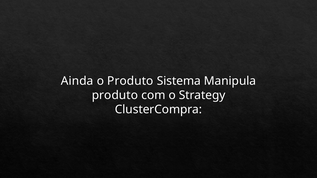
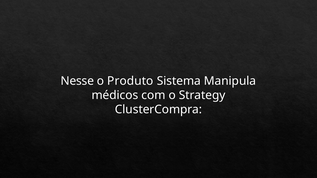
Ainda: Ainda -> Nesse (77, 81)
produto: produto -> médicos (115, 95)
